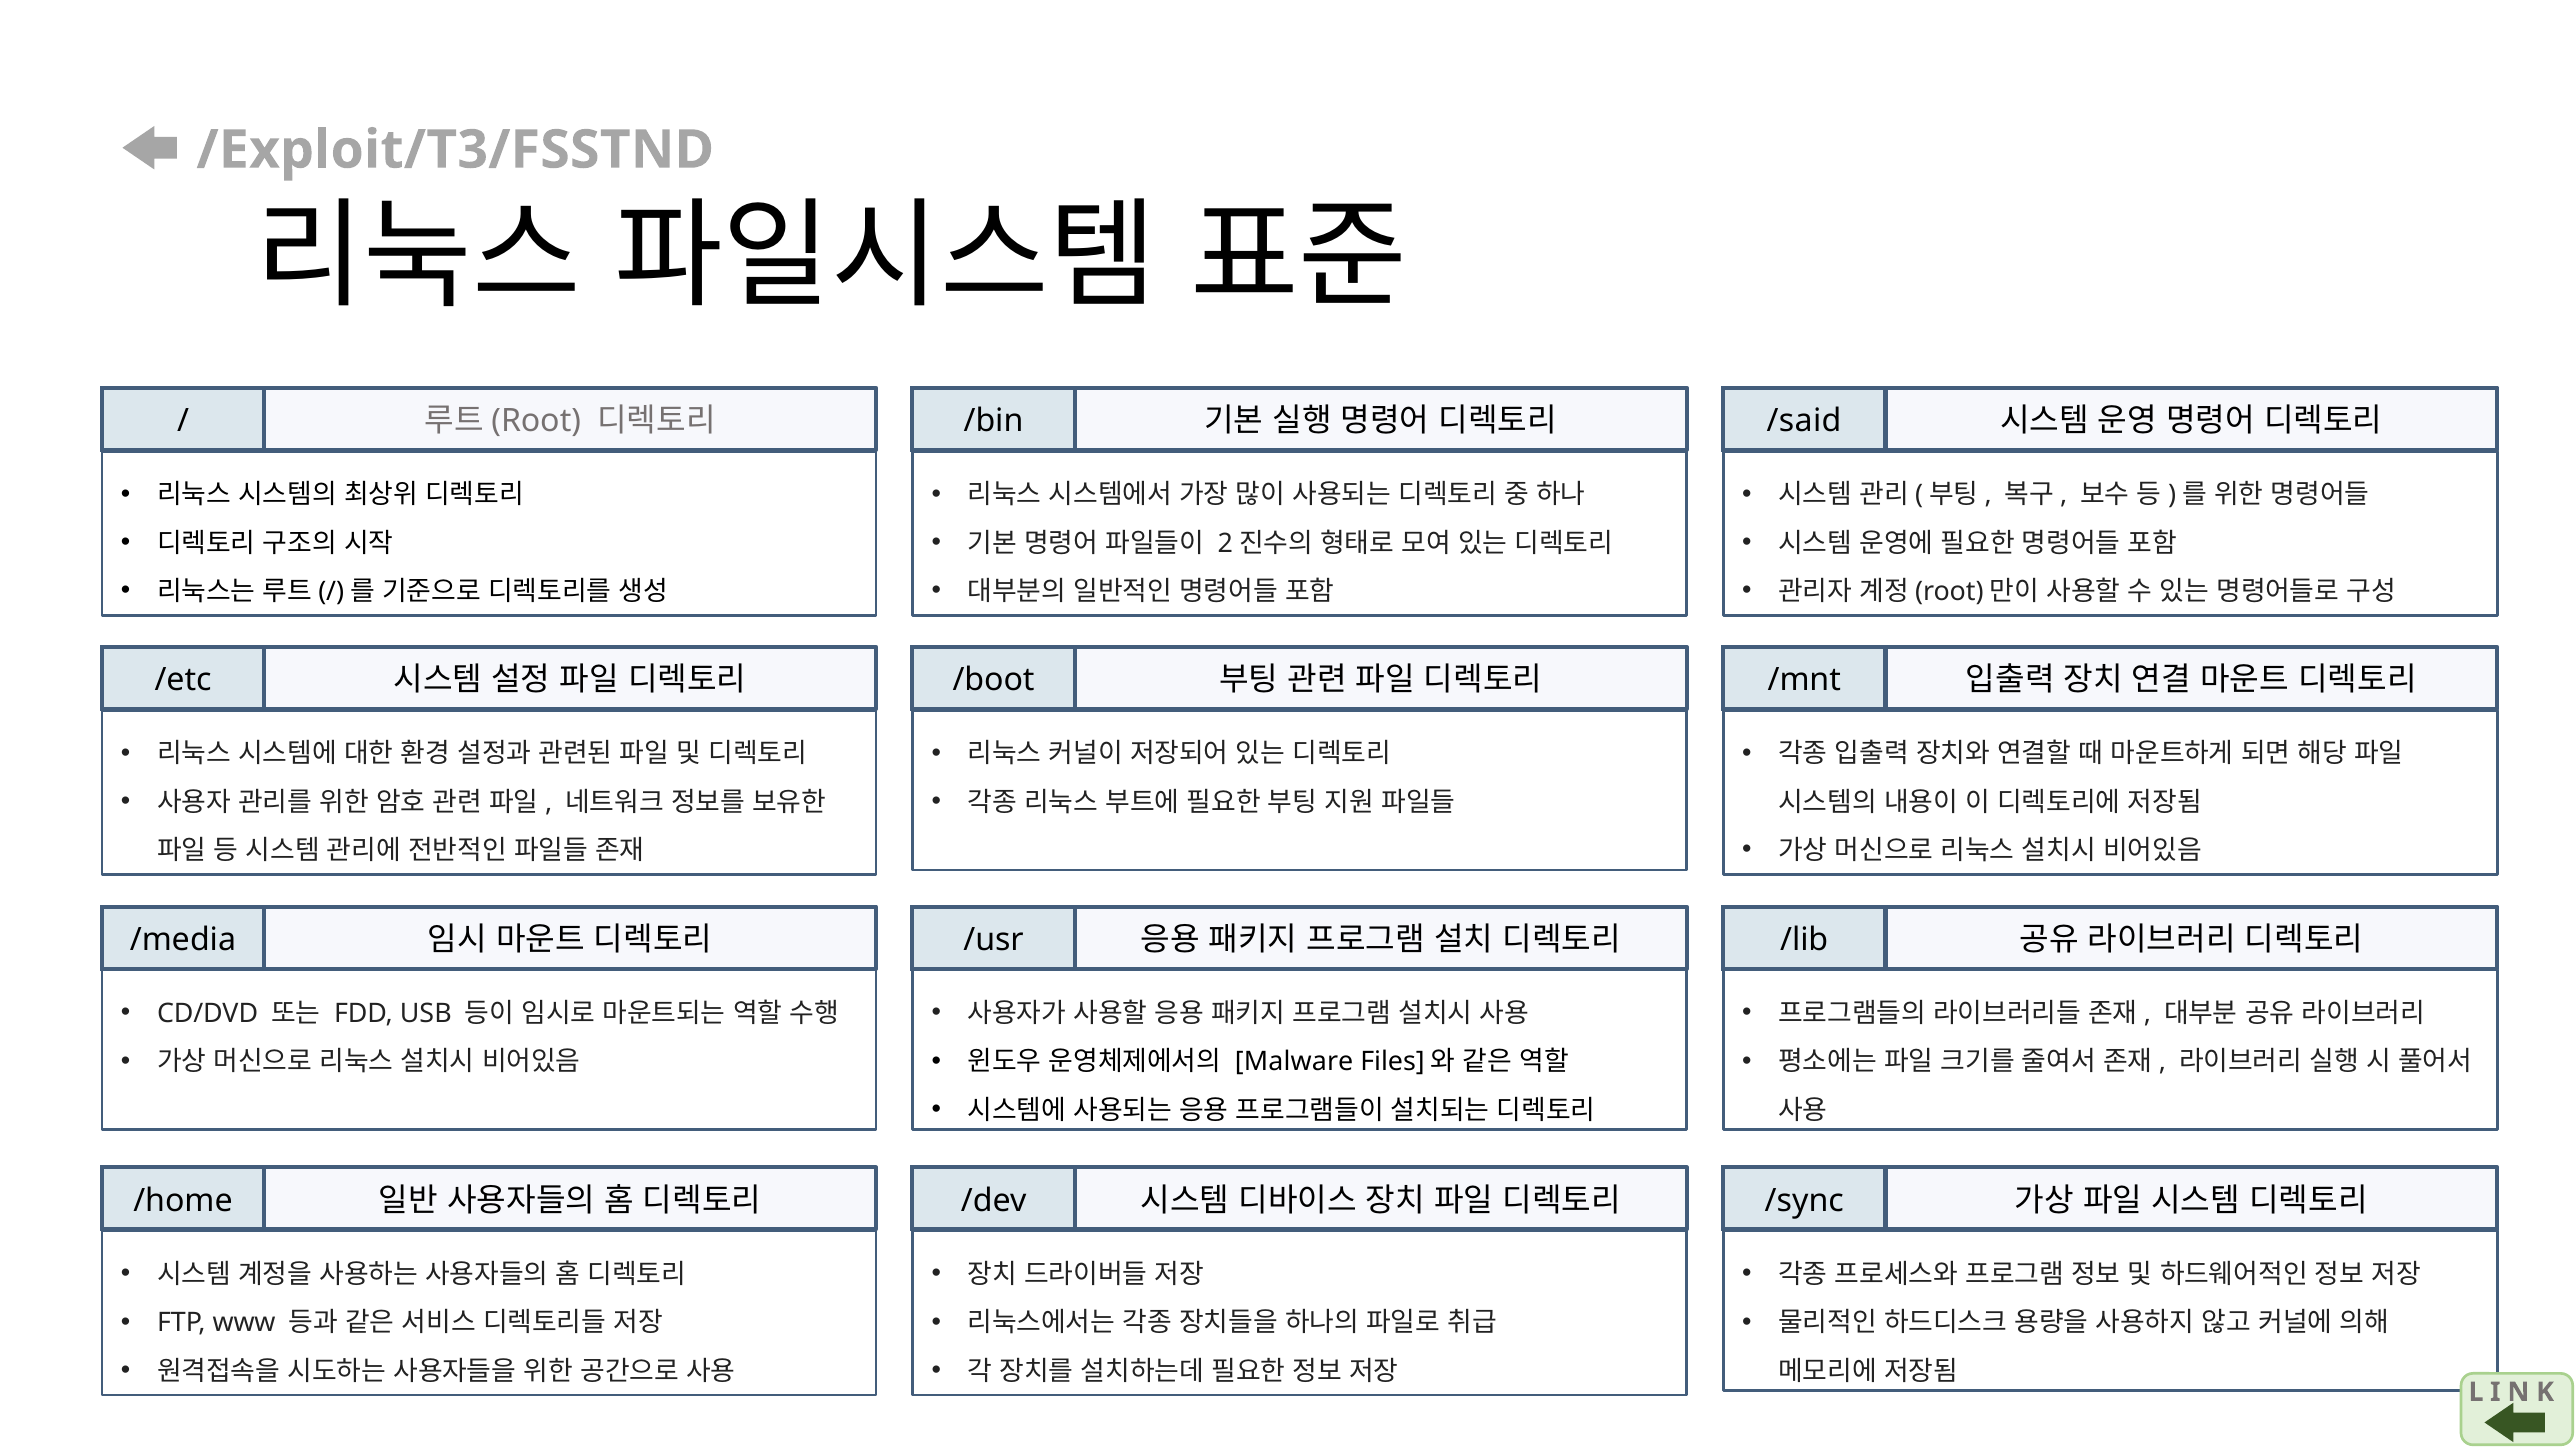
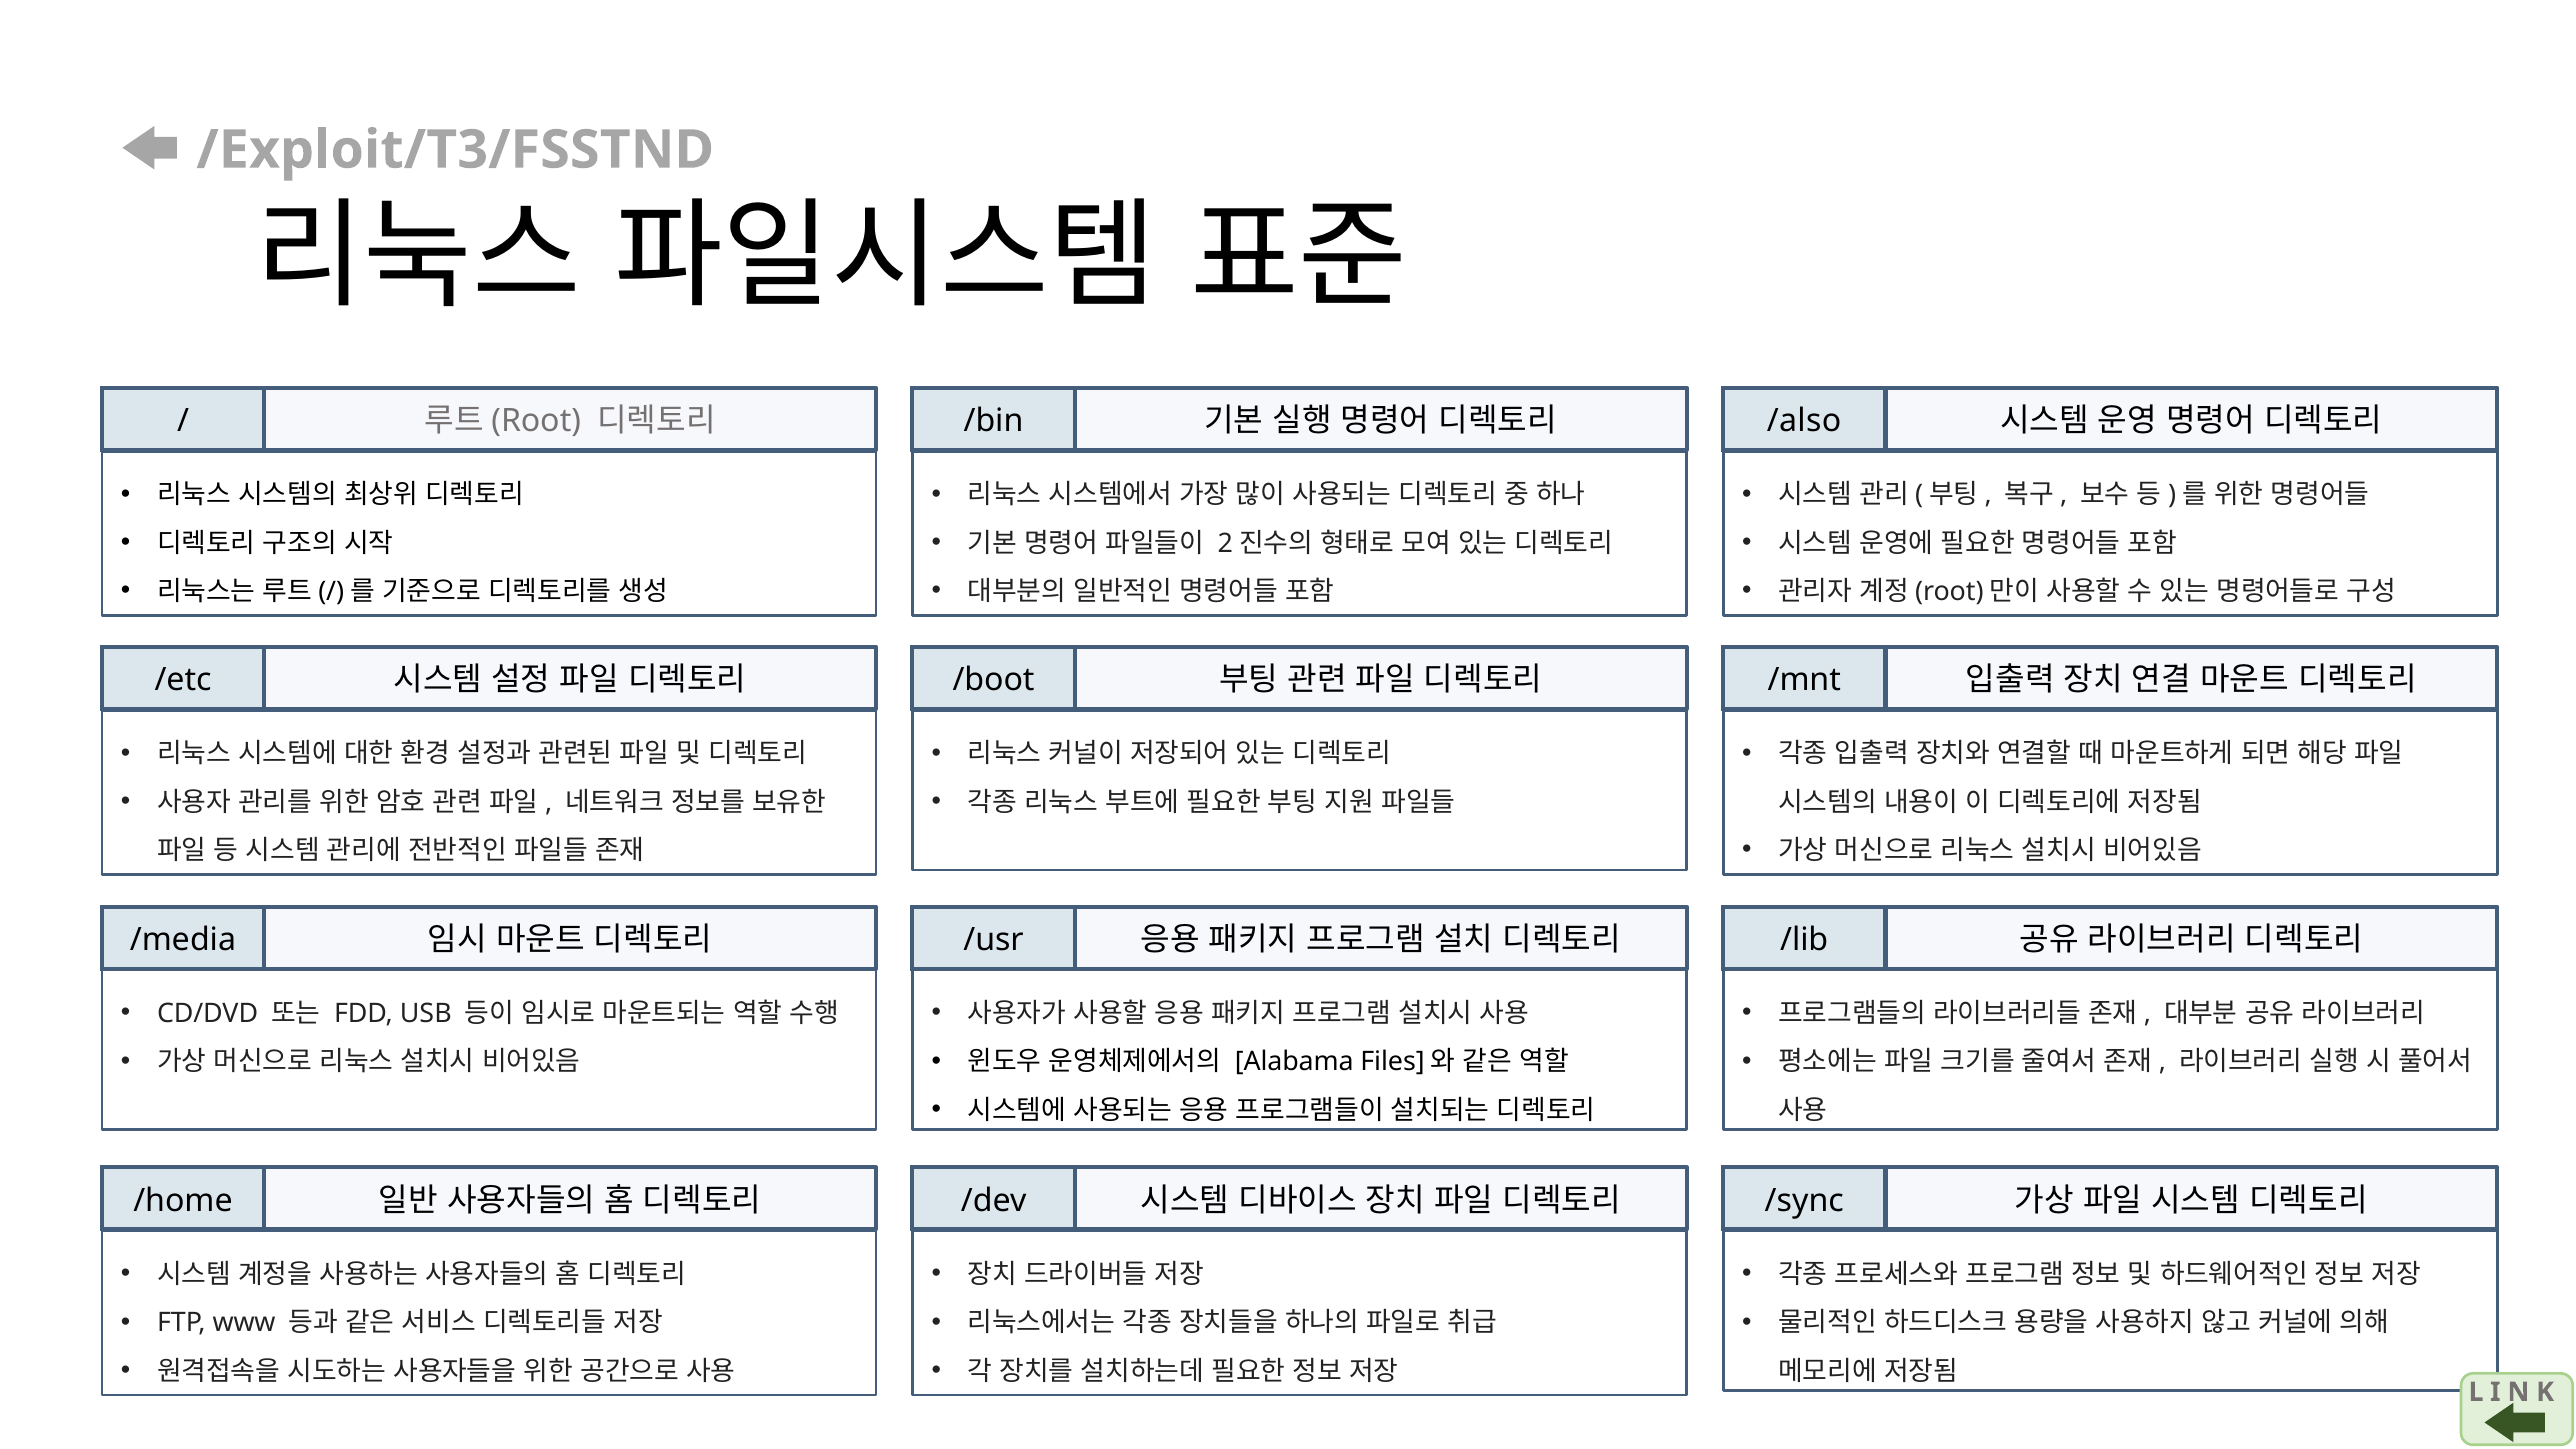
/said: /said -> /also (1804, 421)
Malware: Malware -> Alabama (1294, 1062)
